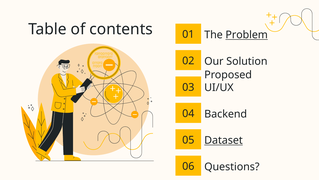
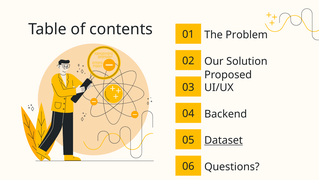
Problem underline: present -> none (247, 35)
